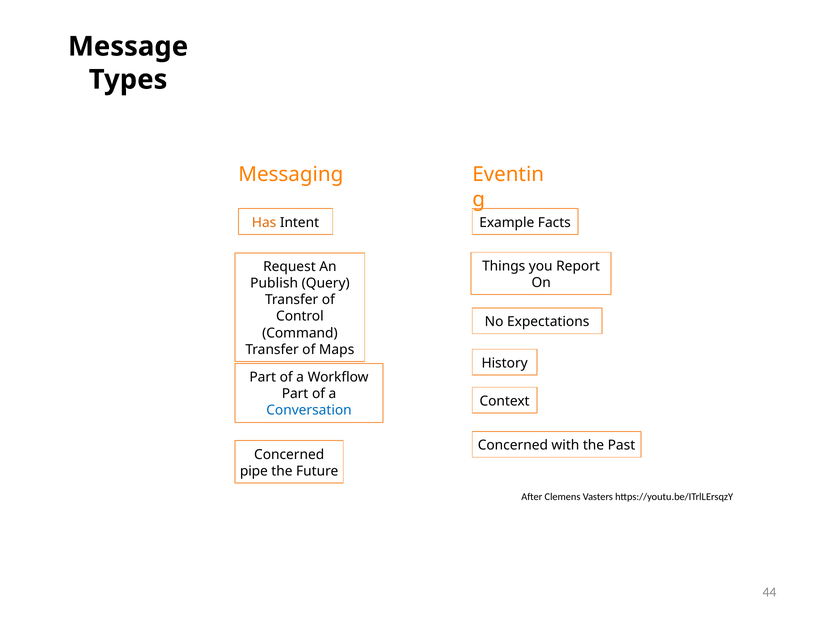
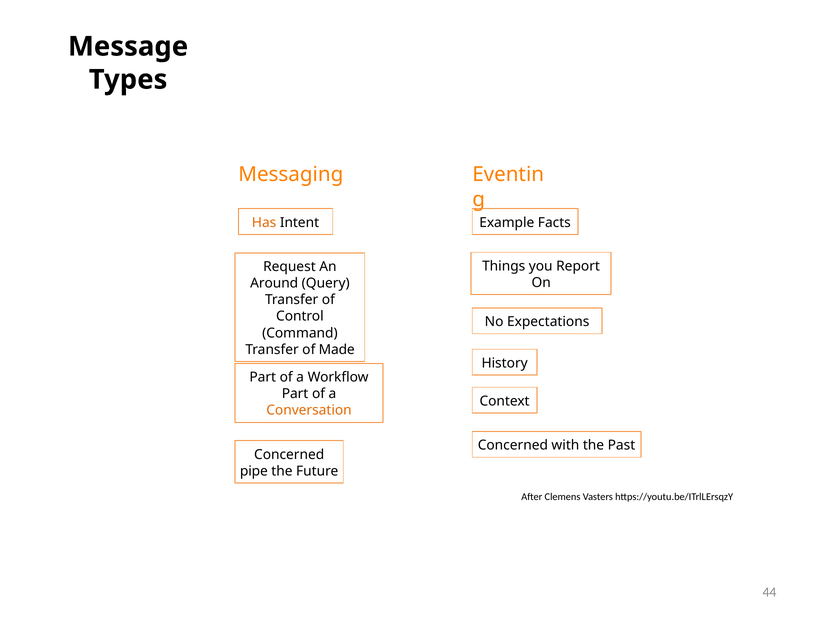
Publish: Publish -> Around (274, 283)
Maps: Maps -> Made (337, 349)
Conversation colour: blue -> orange (309, 410)
